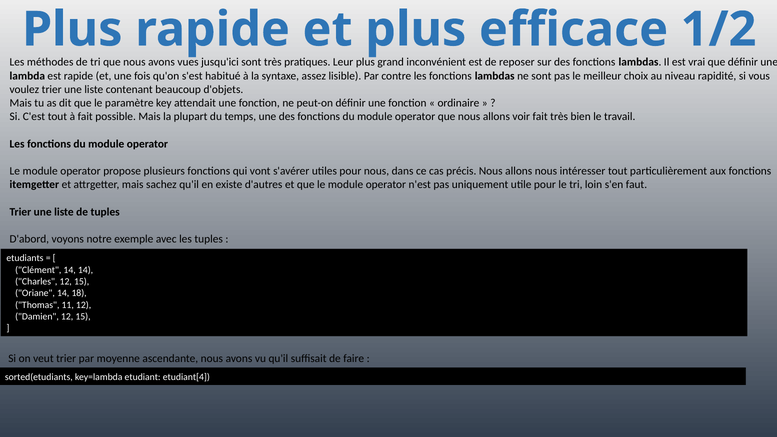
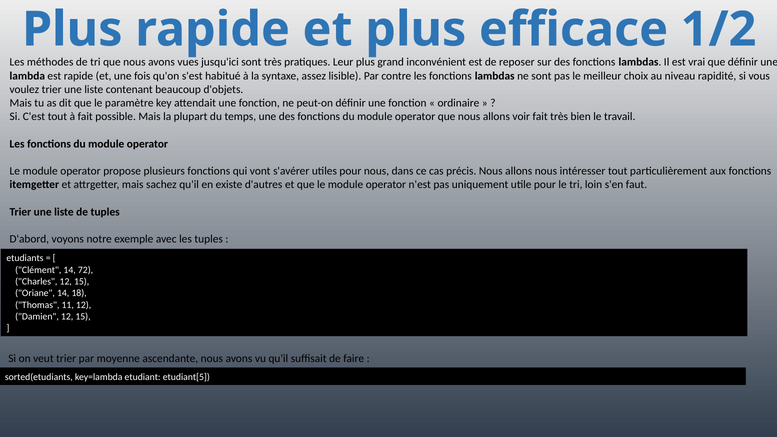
14 14: 14 -> 72 (86, 270)
etudiant[4: etudiant[4 -> etudiant[5 (186, 377)
